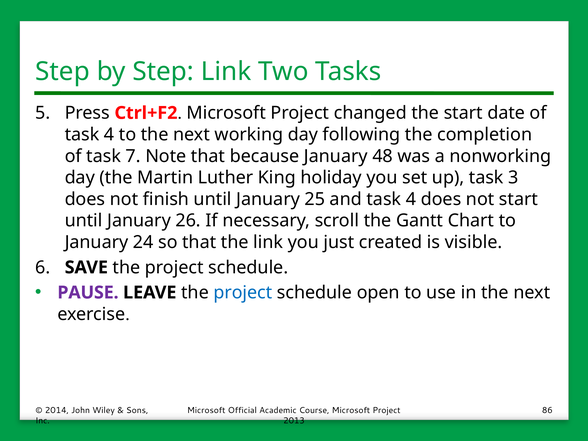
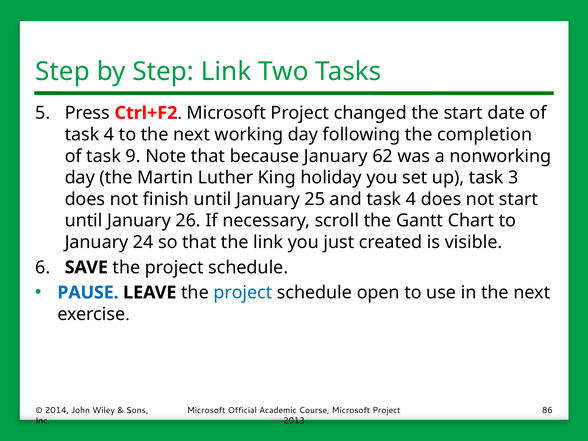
7: 7 -> 9 (133, 156)
48: 48 -> 62 (383, 156)
PAUSE colour: purple -> blue (88, 293)
